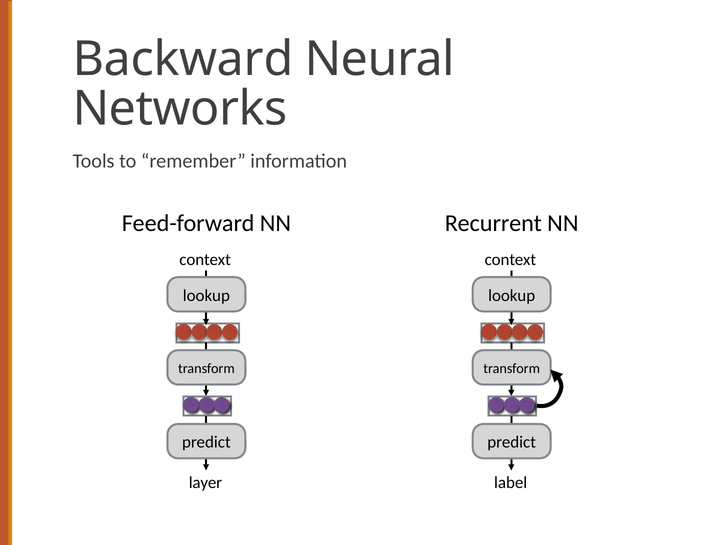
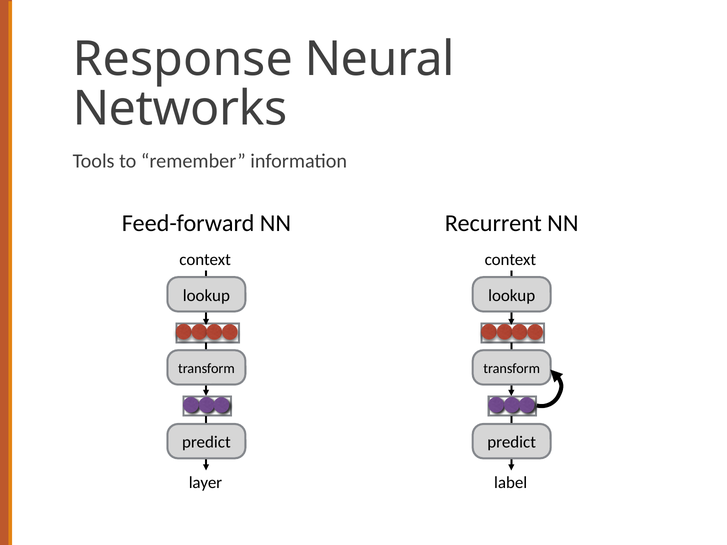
Backward: Backward -> Response (183, 59)
